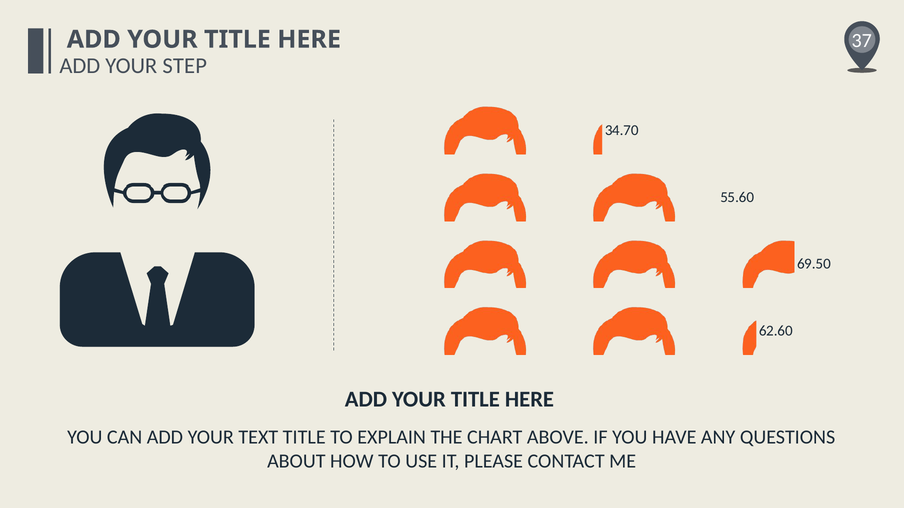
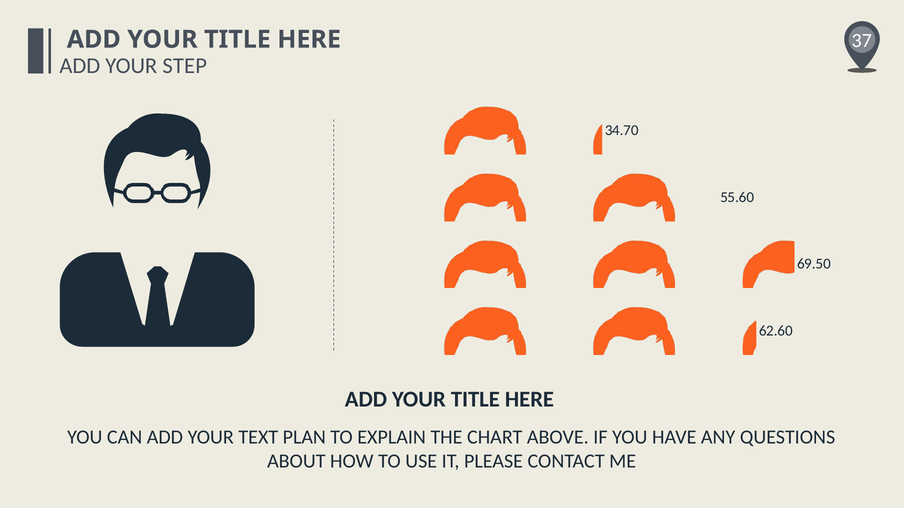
TEXT TITLE: TITLE -> PLAN (304, 438)
